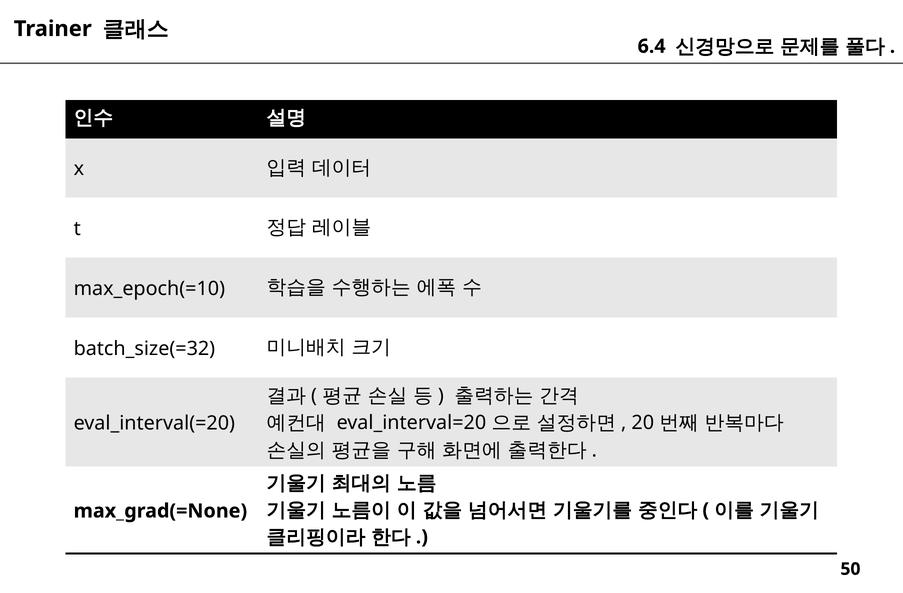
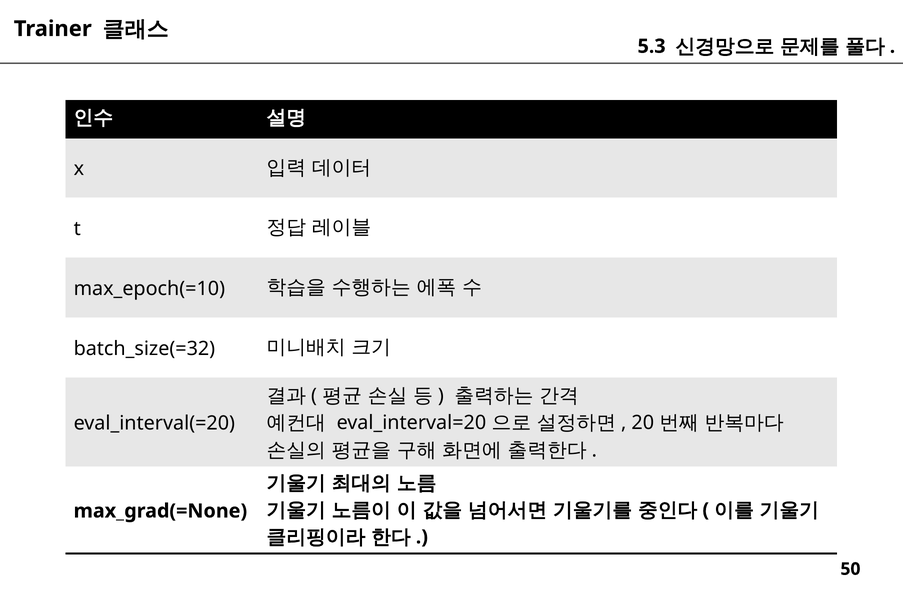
6.4: 6.4 -> 5.3 (652, 46)
